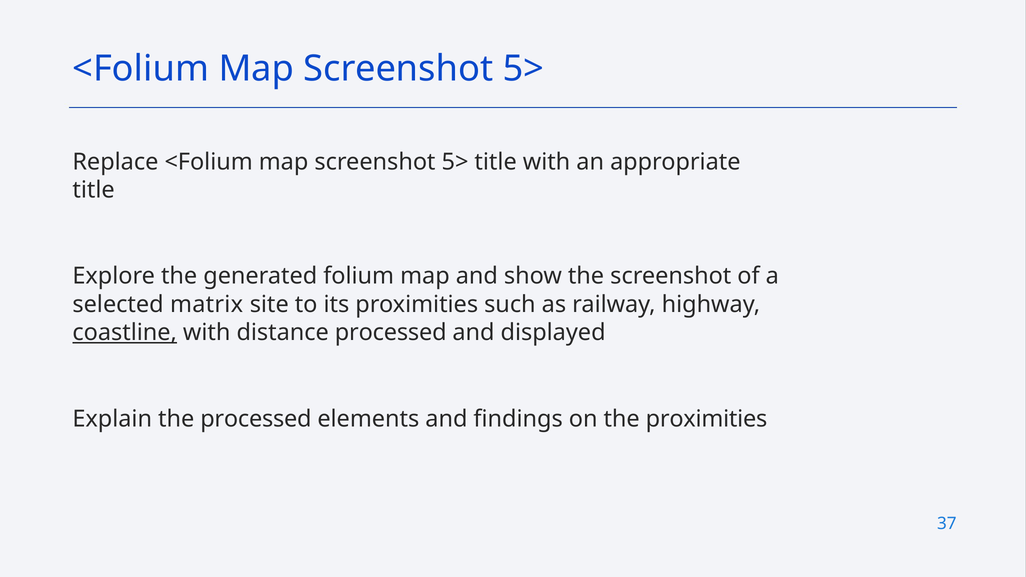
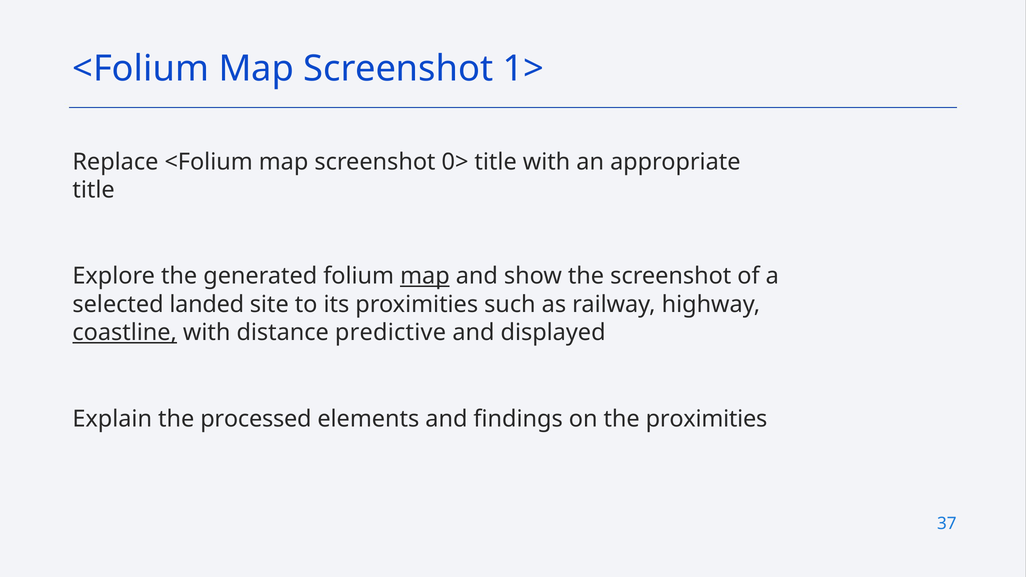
5>: 5> -> 1> (523, 69)
5>: 5> -> 0> (455, 162)
map underline: none -> present (425, 276)
matrix: matrix -> landed (207, 304)
distance processed: processed -> predictive (391, 333)
